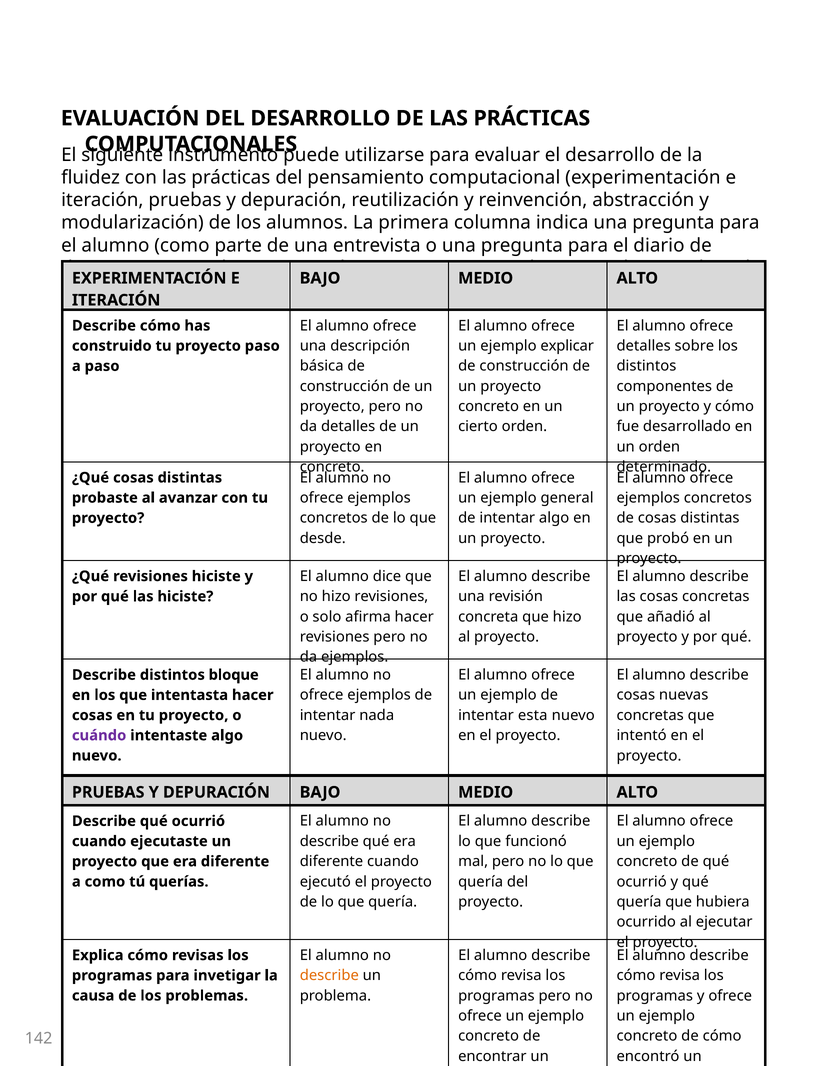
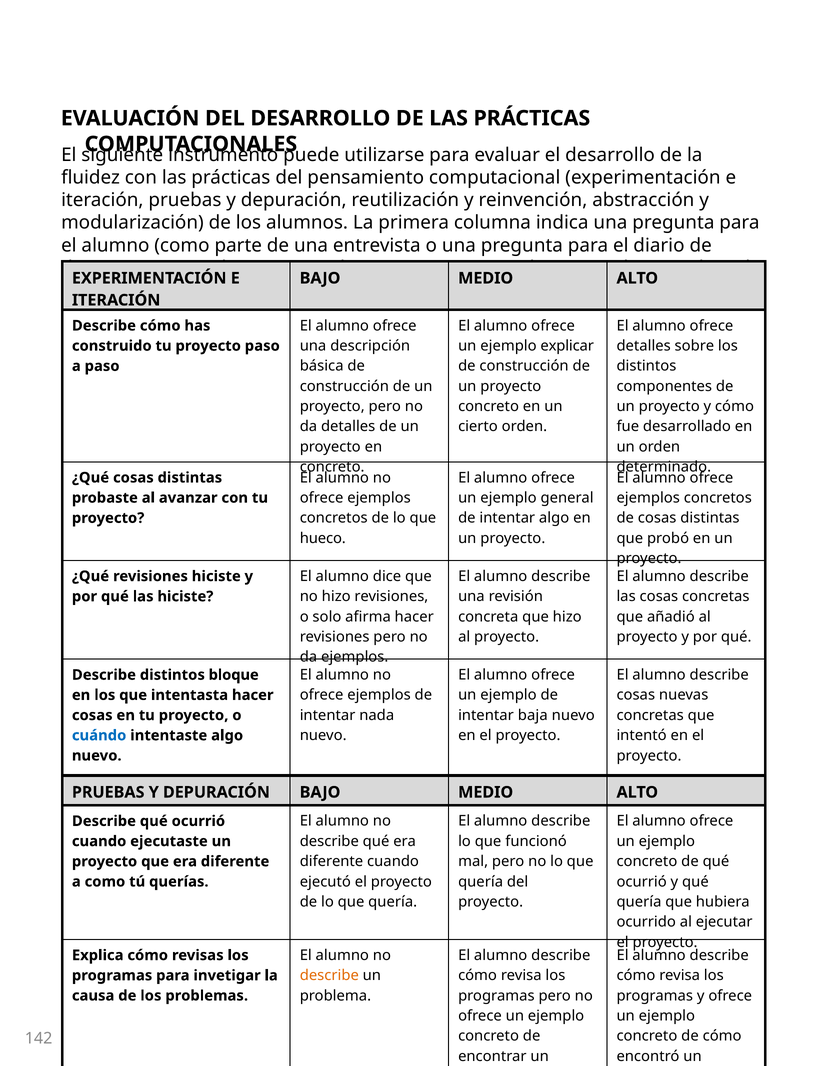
desde: desde -> hueco (323, 538)
esta: esta -> baja (533, 715)
cuándo colour: purple -> blue (99, 736)
